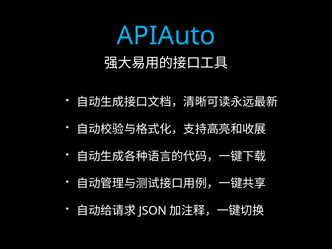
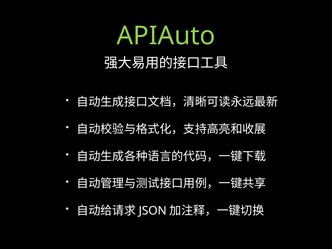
APIAuto colour: light blue -> light green (166, 36)
